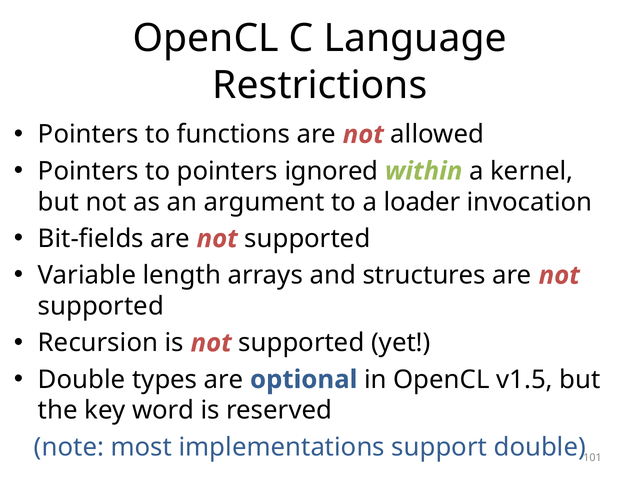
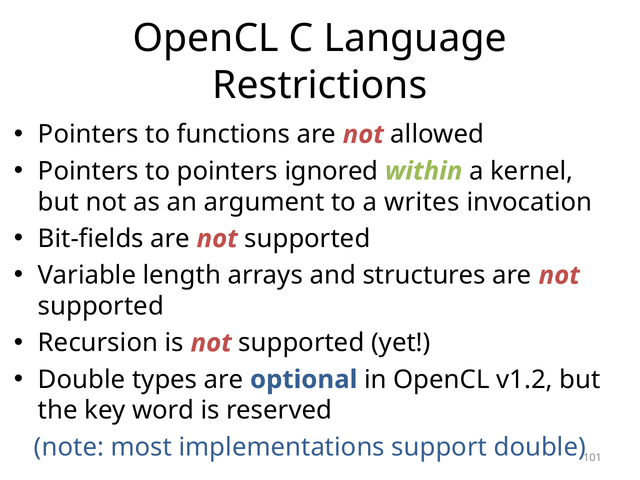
loader: loader -> writes (422, 202)
v1.5: v1.5 -> v1.2 (524, 380)
